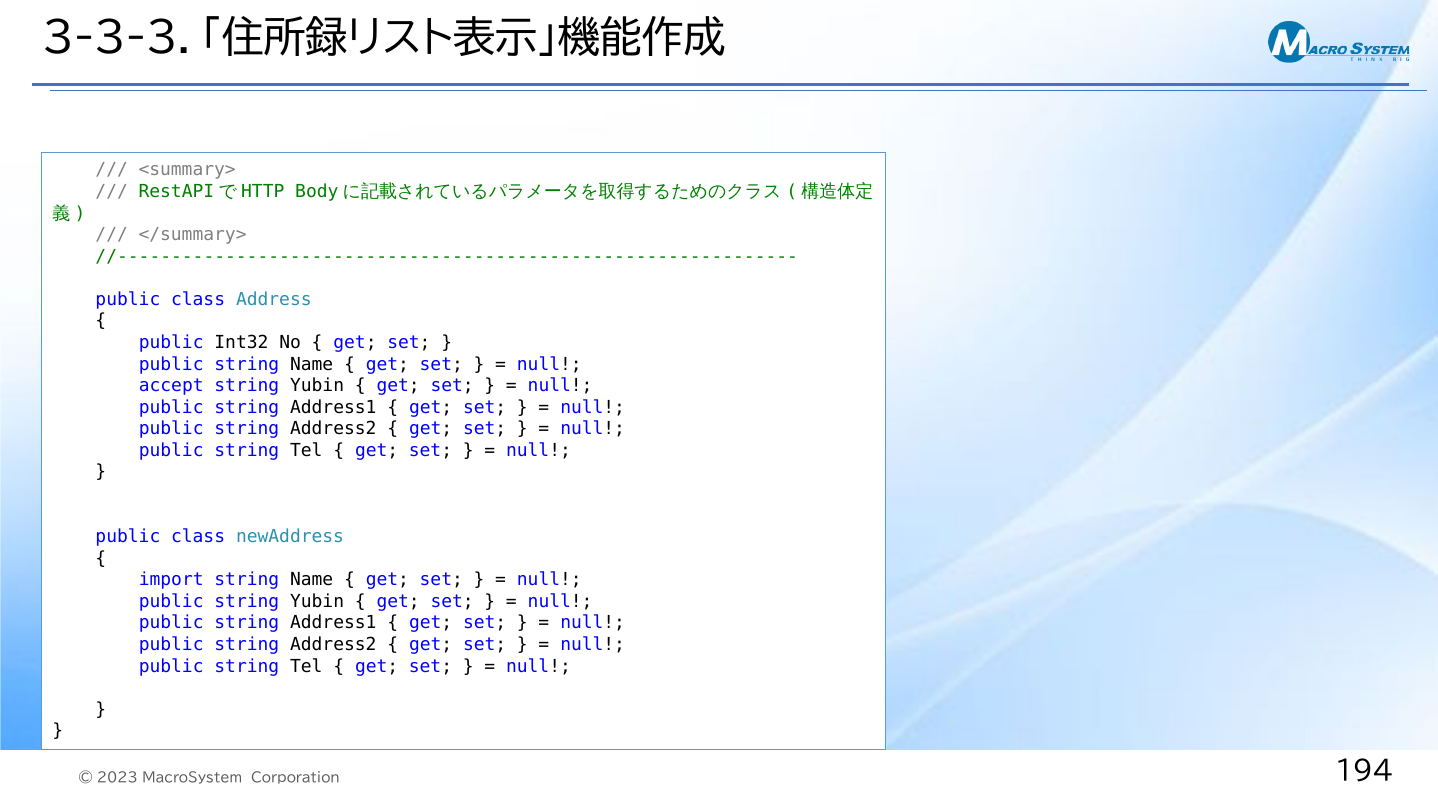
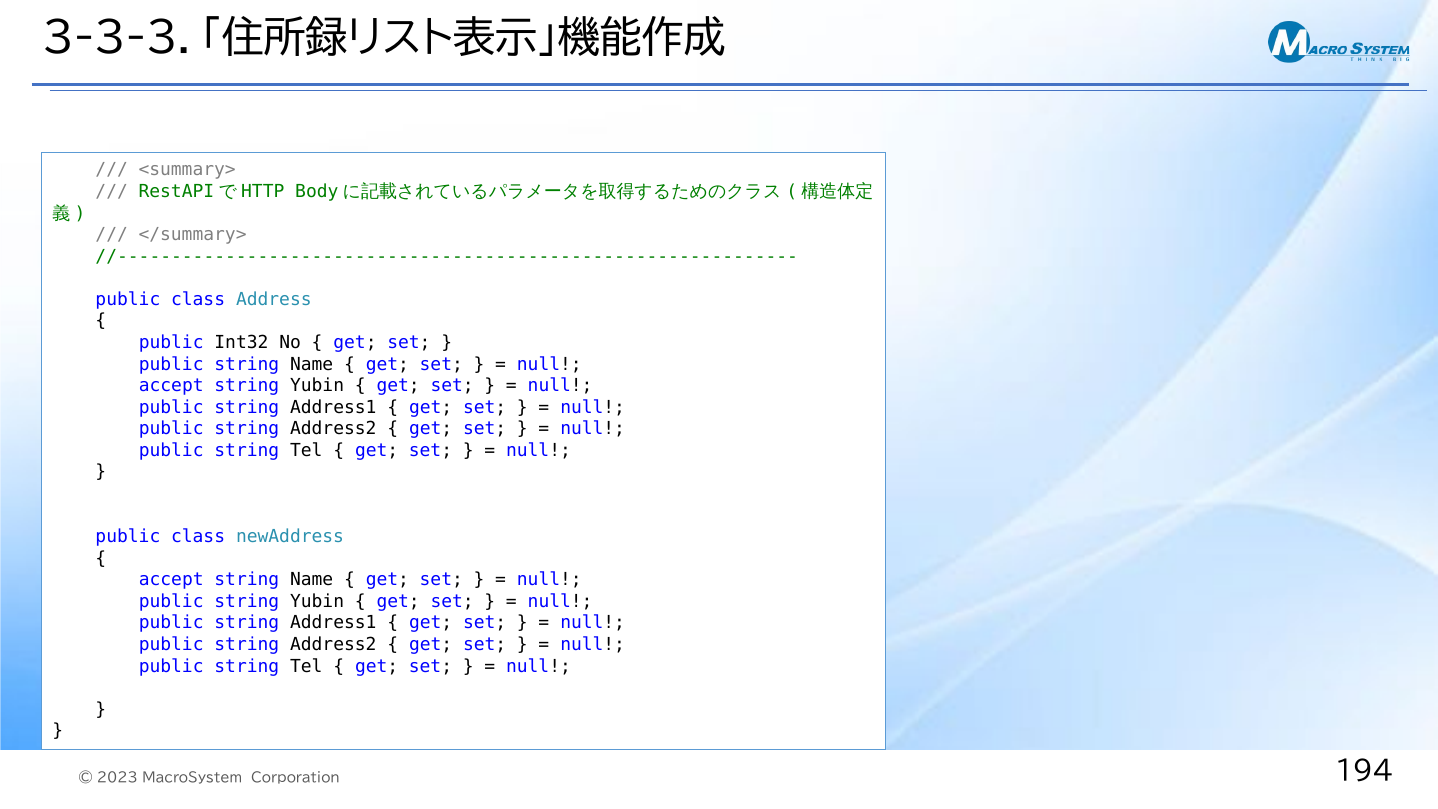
import: import -> accept (171, 580)
